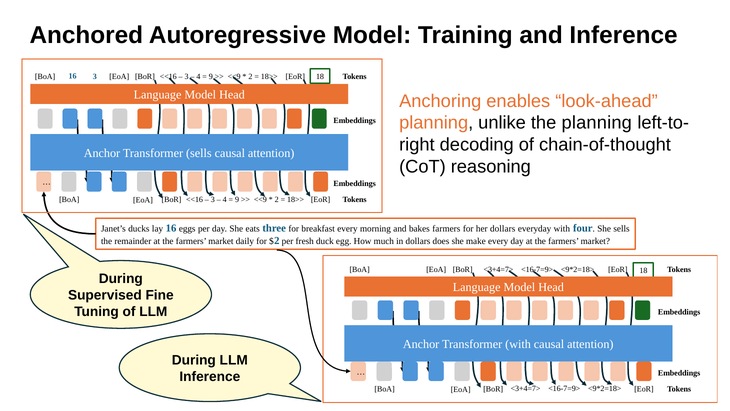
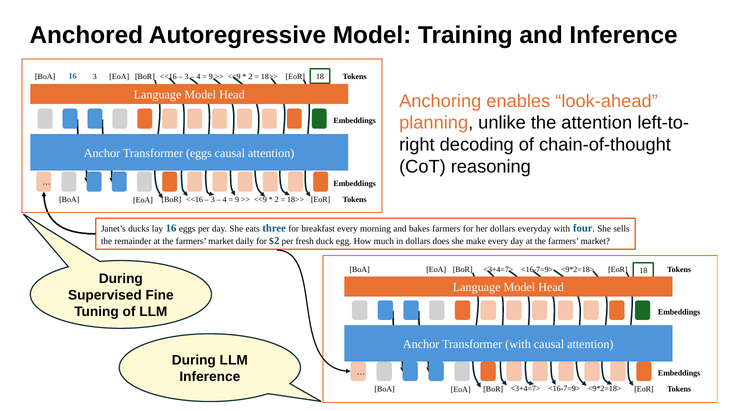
the planning: planning -> attention (597, 123)
Transformer sells: sells -> eggs (199, 153)
